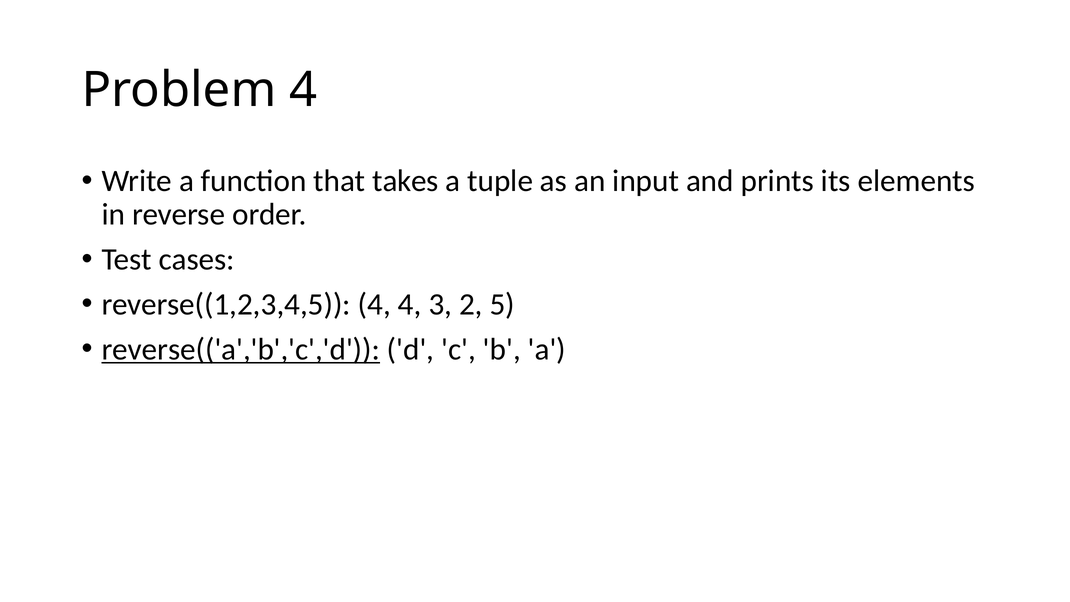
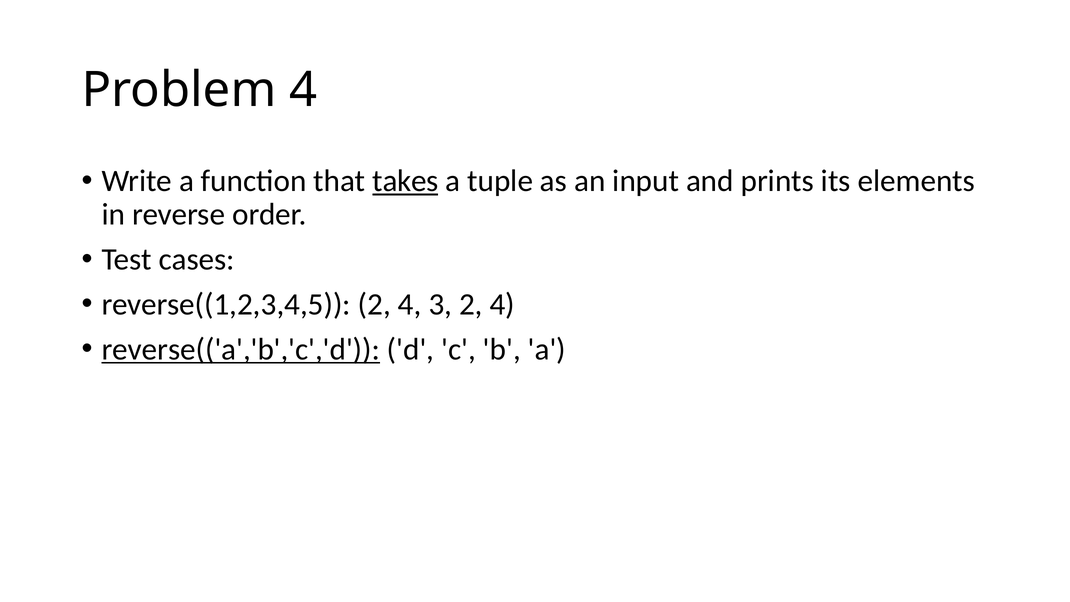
takes underline: none -> present (405, 181)
reverse((1,2,3,4,5 4: 4 -> 2 (374, 304)
3 2 5: 5 -> 4 (502, 304)
